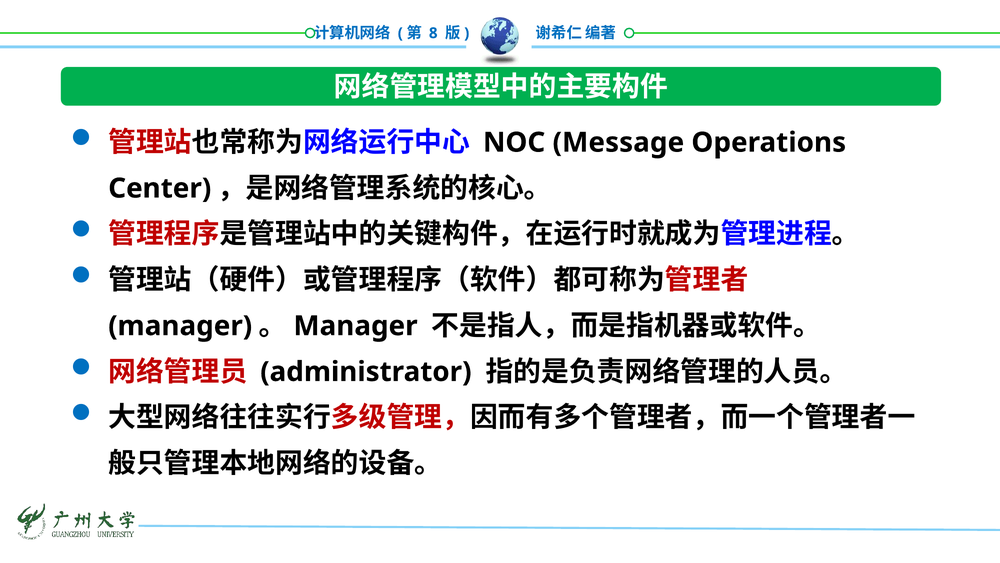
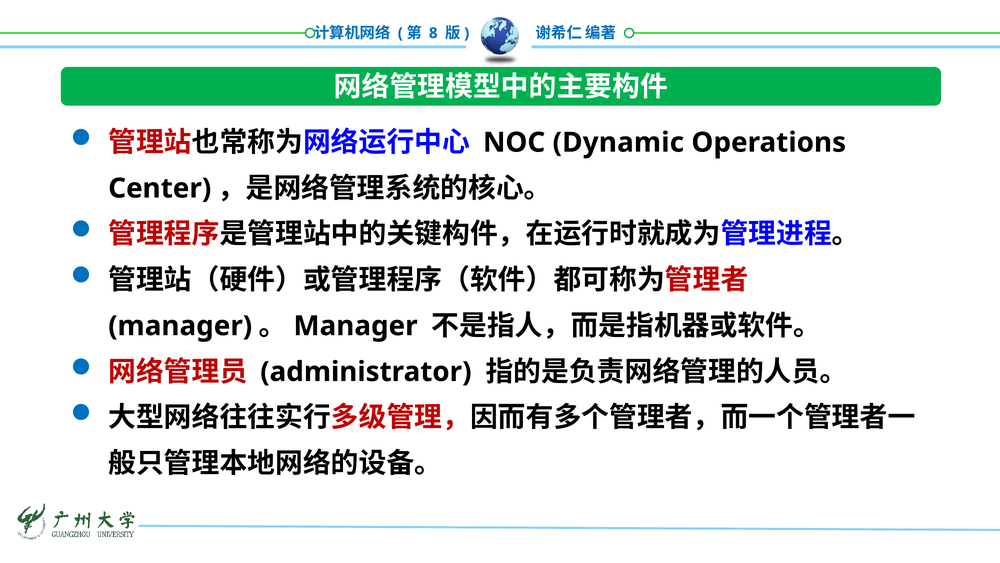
Message: Message -> Dynamic (618, 142)
